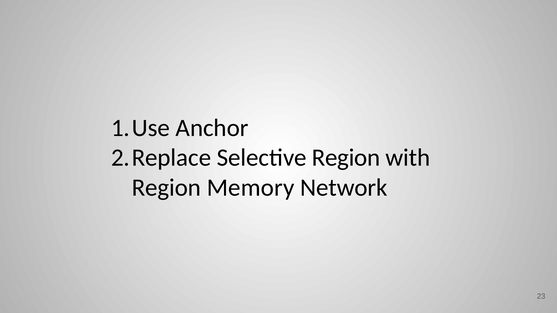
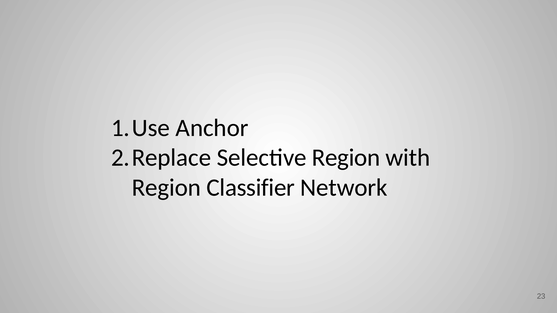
Memory: Memory -> Classifier (251, 188)
